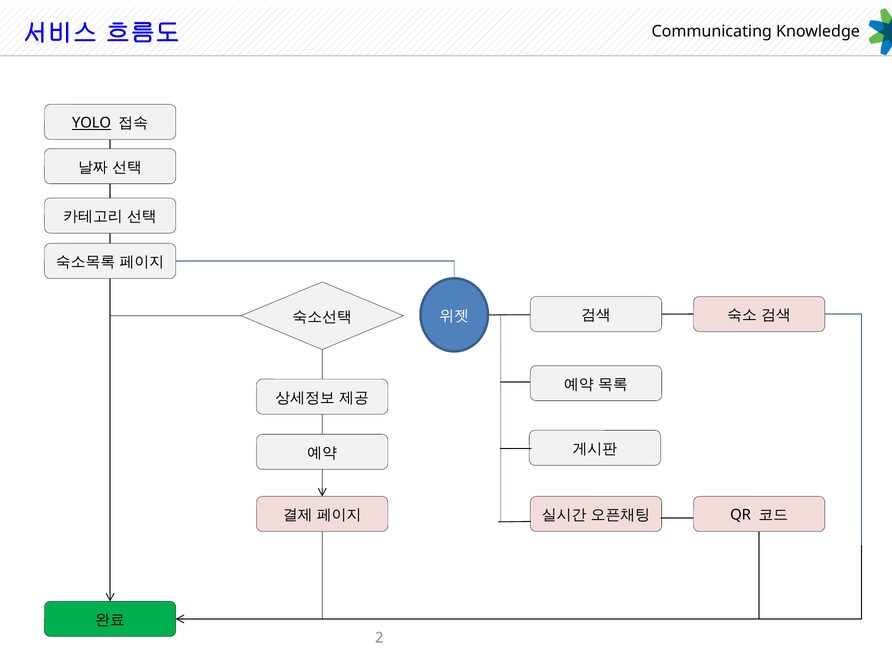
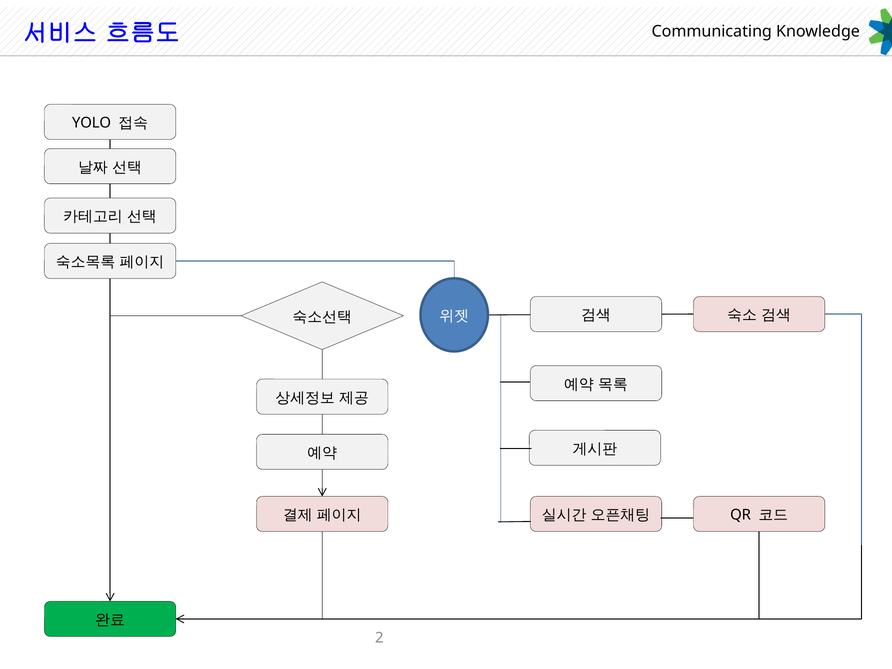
YOLO underline: present -> none (92, 123)
